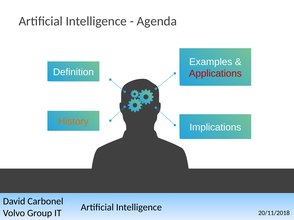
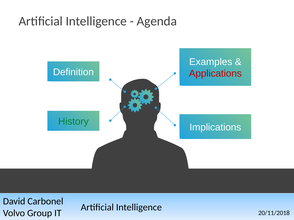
History colour: orange -> green (73, 122)
